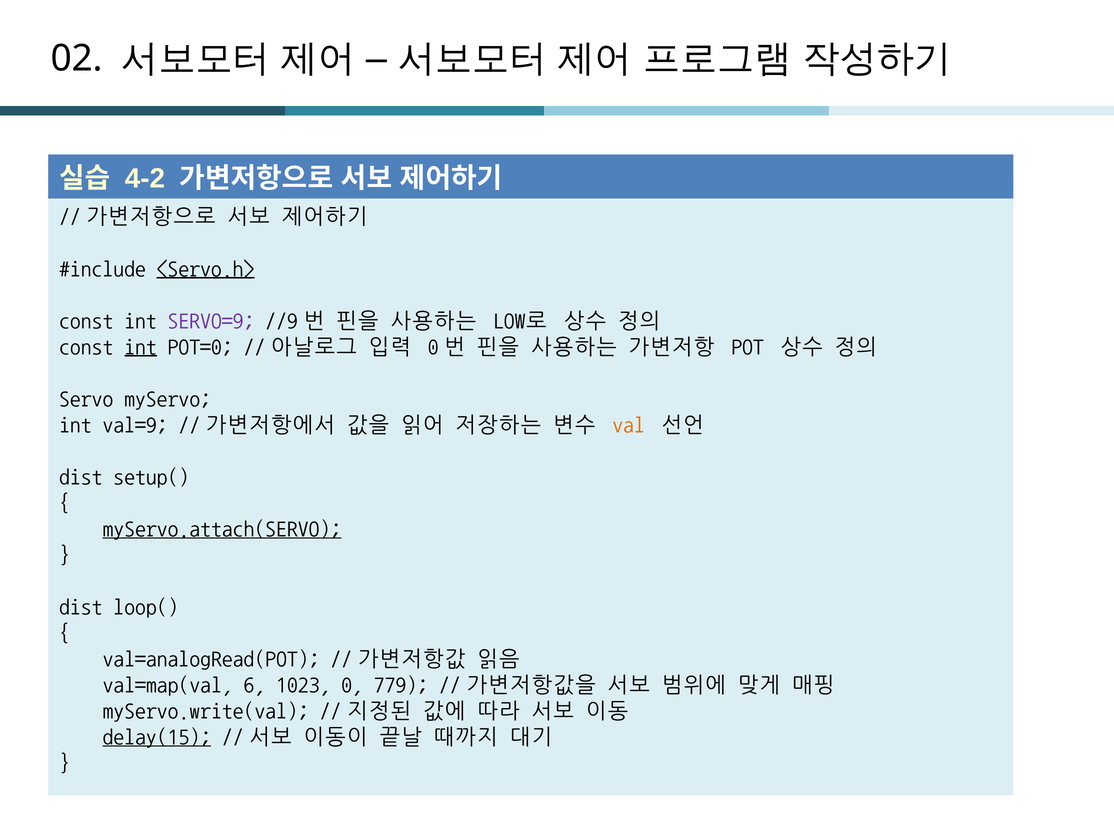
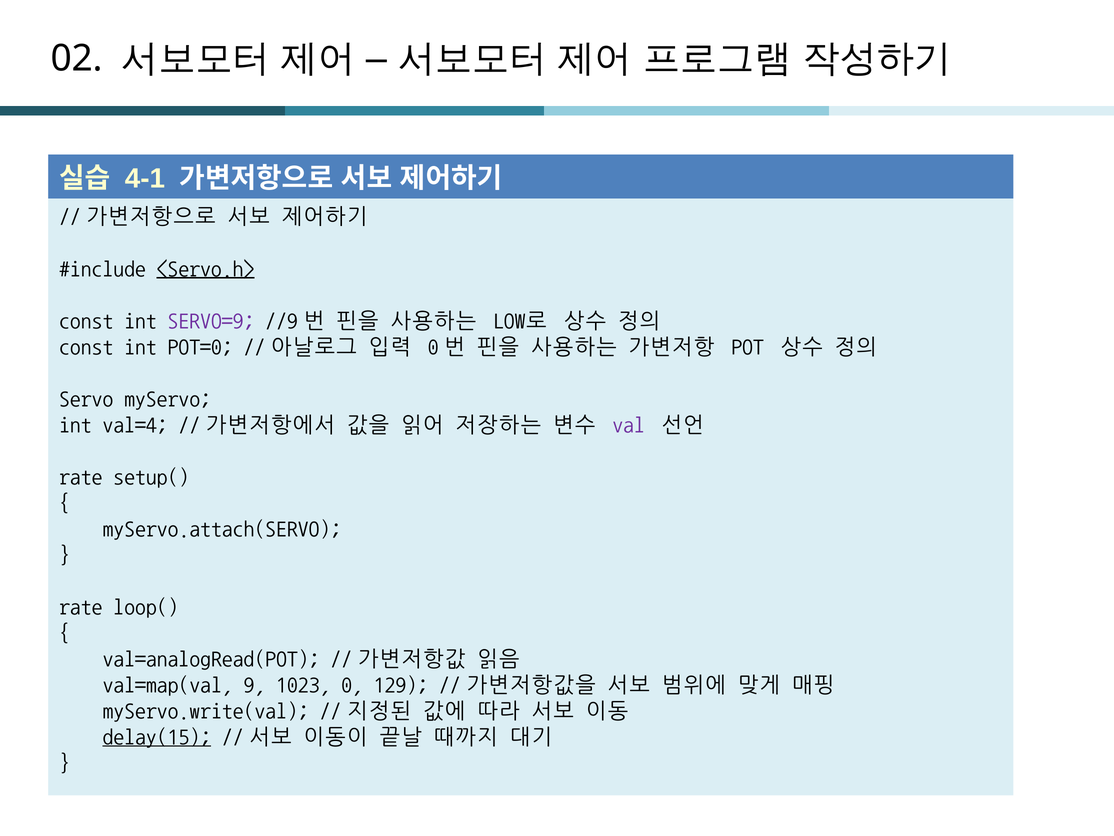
4-2: 4-2 -> 4-1 (145, 178)
int underline: present -> none (141, 346)
val=9: val=9 -> val=4 (135, 424)
val colour: orange -> purple (629, 424)
dist: dist -> rate (81, 476)
myServo.attach(SERVO underline: present -> none (222, 528)
dist: dist -> rate (81, 606)
6: 6 -> 9 (254, 684)
779: 779 -> 129 (401, 684)
